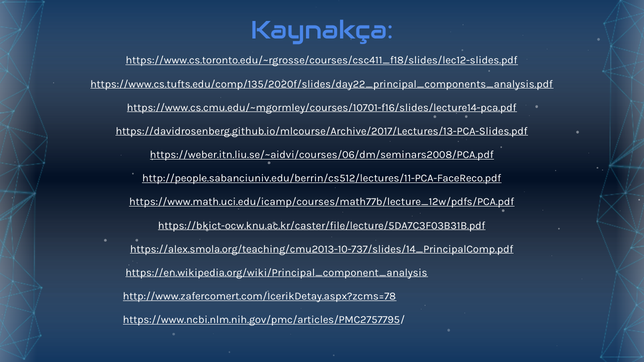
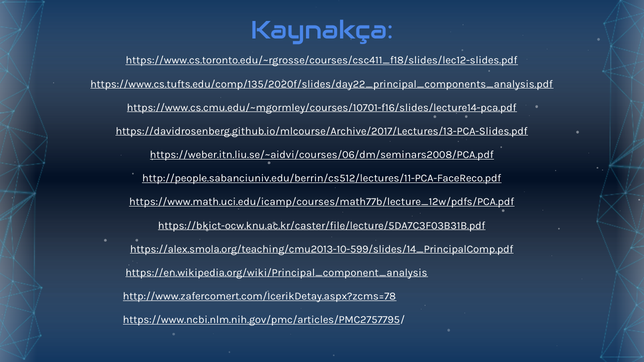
https://alex.smola.org/teaching/cmu2013-10-737/slides/14_PrincipalComp.pdf: https://alex.smola.org/teaching/cmu2013-10-737/slides/14_PrincipalComp.pdf -> https://alex.smola.org/teaching/cmu2013-10-599/slides/14_PrincipalComp.pdf (322, 249)
